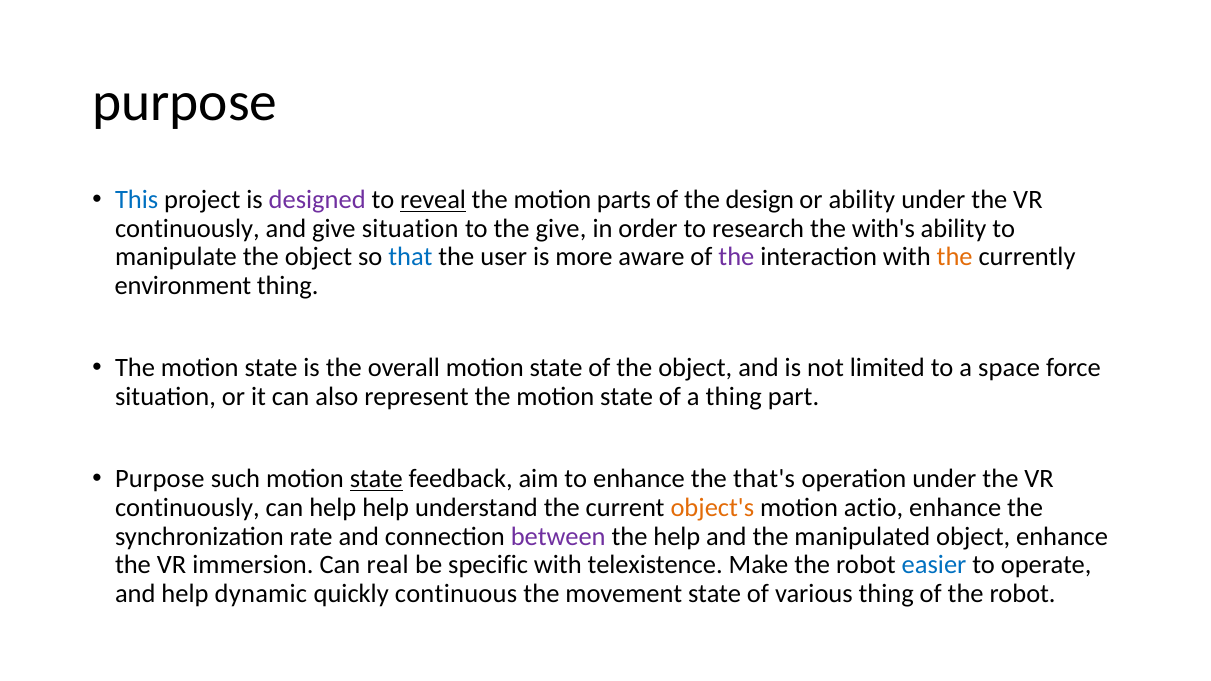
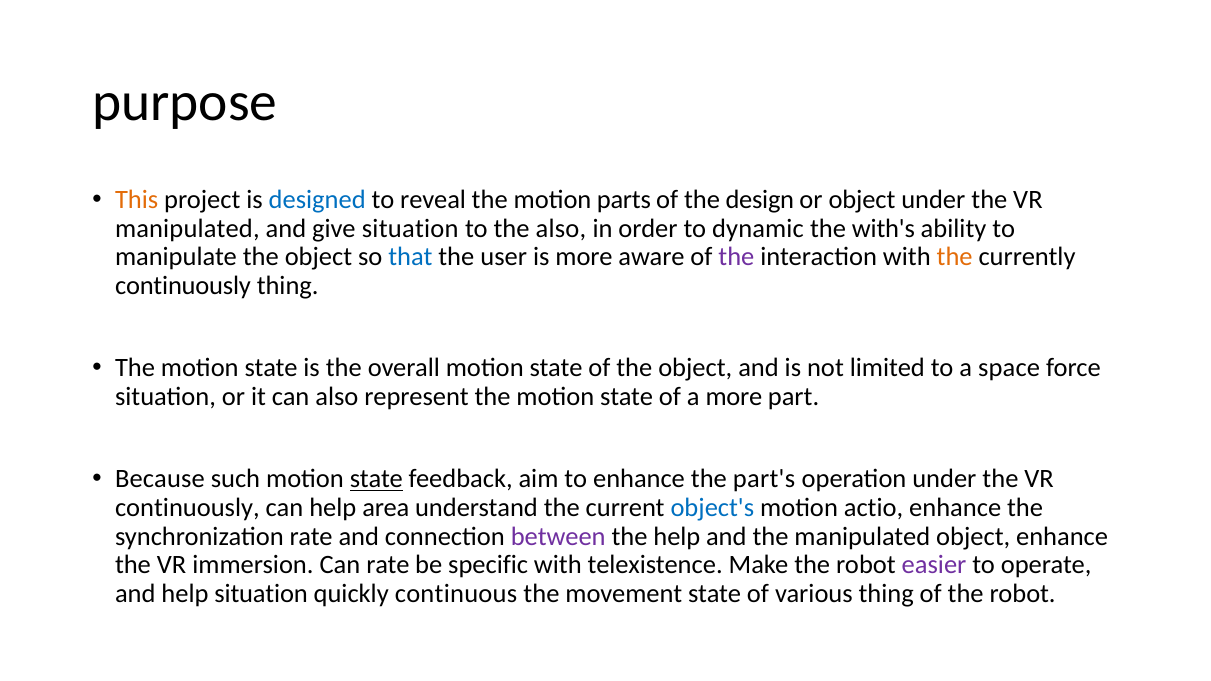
This colour: blue -> orange (137, 200)
designed colour: purple -> blue (317, 200)
reveal underline: present -> none (433, 200)
or ability: ability -> object (862, 200)
continuously: continuously -> manipulated (187, 229)
the give: give -> also (561, 229)
research: research -> dynamic (758, 229)
environment: environment -> continuously (183, 286)
a thing: thing -> more (734, 397)
Purpose: Purpose -> Because (160, 479)
that's: that's -> part's (764, 479)
help help: help -> area (386, 508)
object's colour: orange -> blue (712, 508)
Can real: real -> rate (388, 565)
easier colour: blue -> purple (934, 565)
help dynamic: dynamic -> situation (261, 594)
